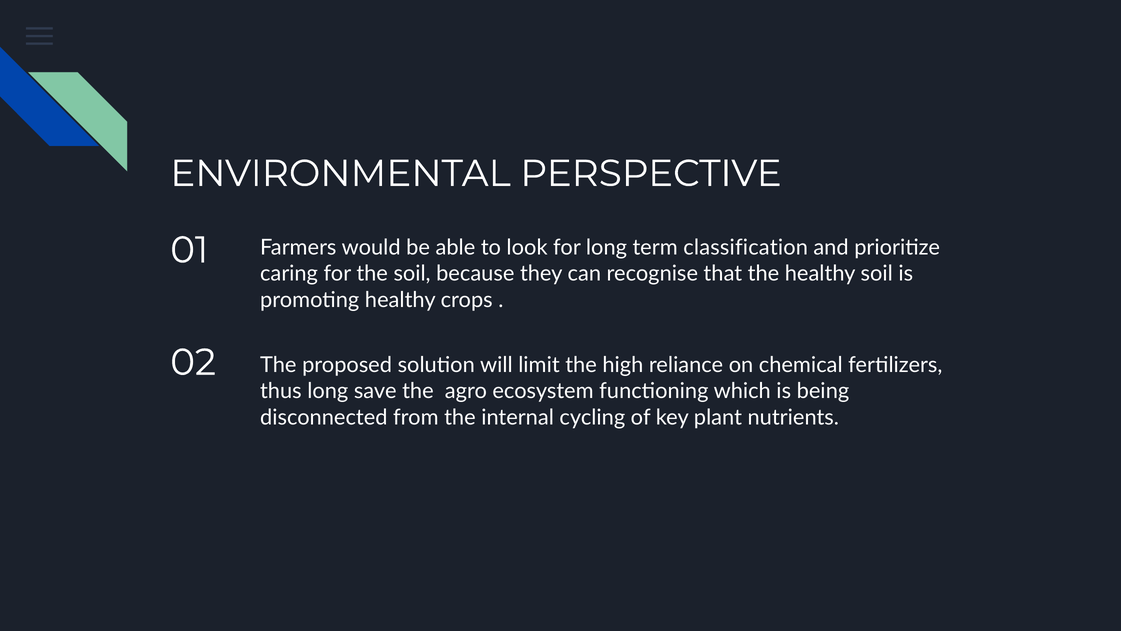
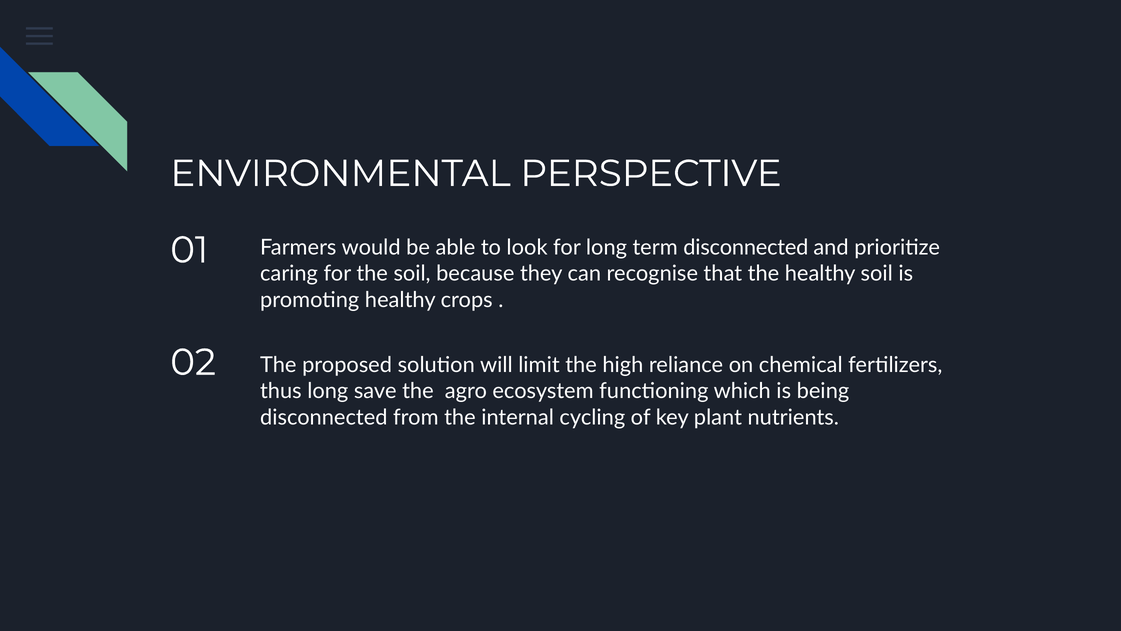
term classification: classification -> disconnected (746, 247)
